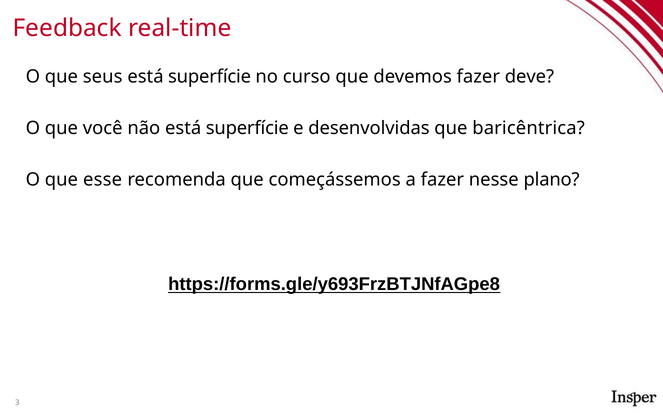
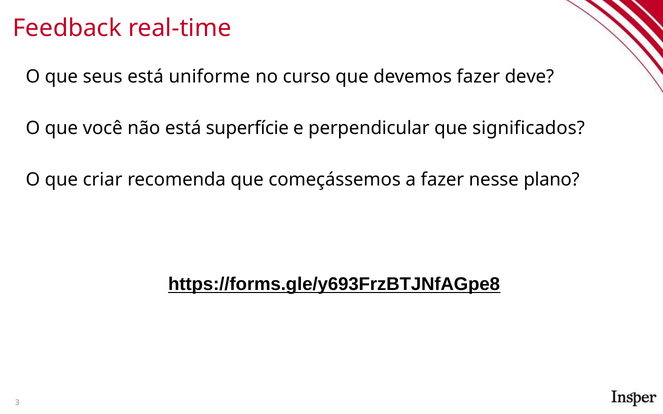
superfície: superfície -> uniforme (209, 77)
desenvolvidas: desenvolvidas -> perpendicular (369, 128)
baricêntrica: baricêntrica -> significados (529, 128)
esse: esse -> criar (103, 180)
